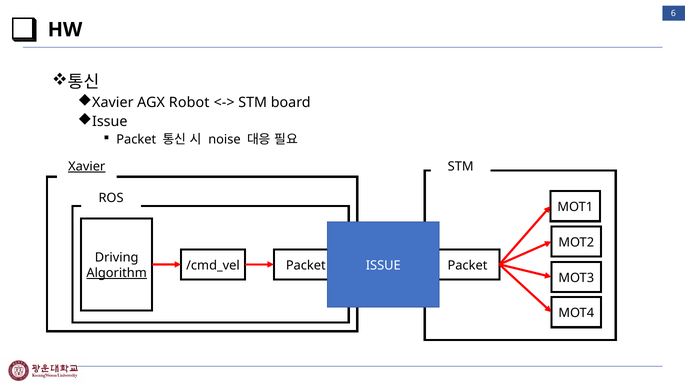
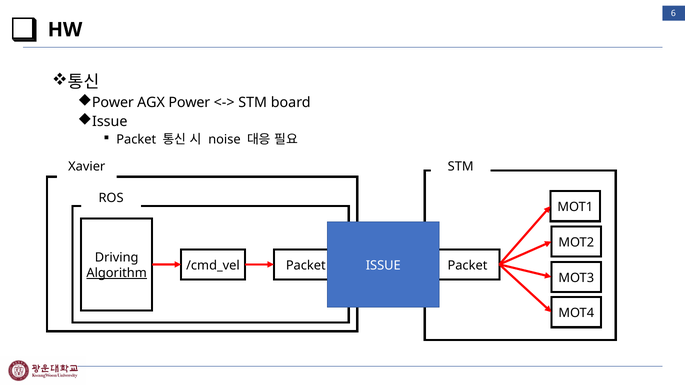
Xavier: Xavier -> Power (113, 103)
AGX Robot: Robot -> Power (189, 103)
Xavier underline: present -> none (87, 167)
